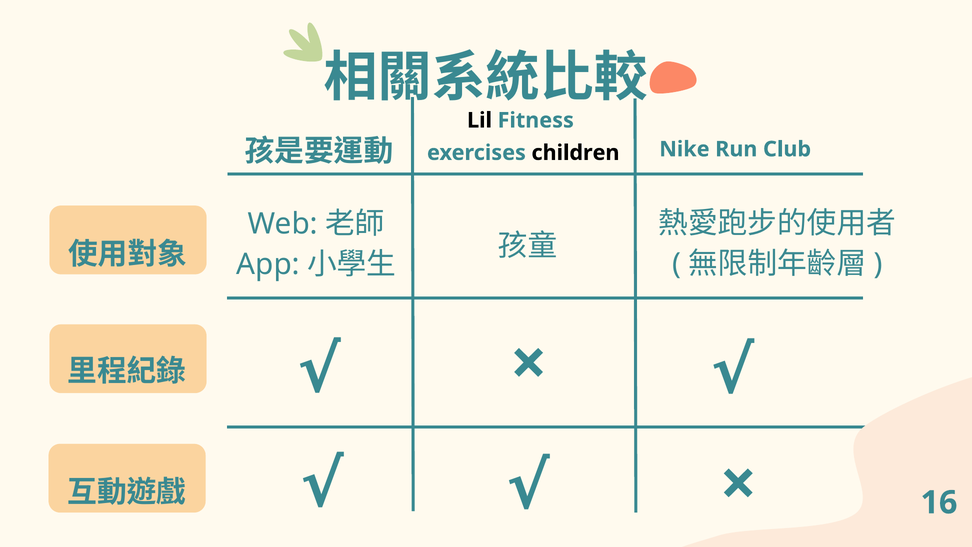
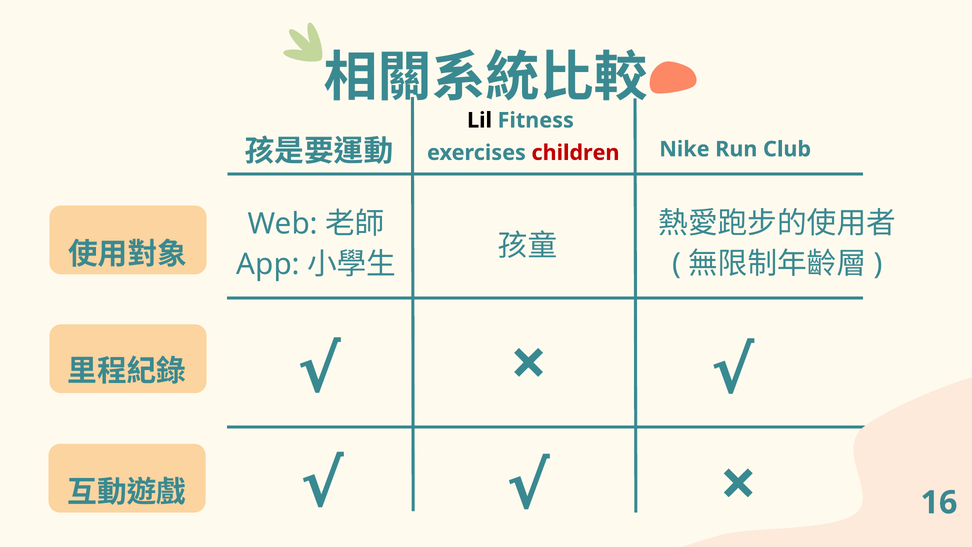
children colour: black -> red (575, 153)
